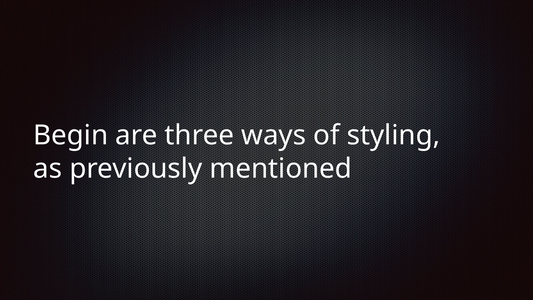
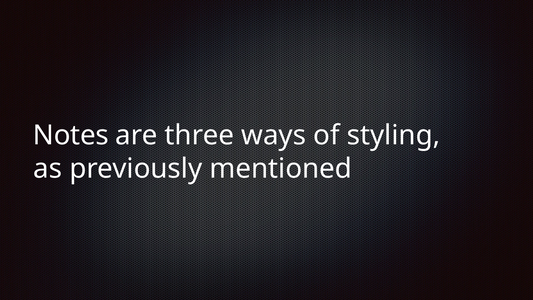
Begin: Begin -> Notes (71, 135)
